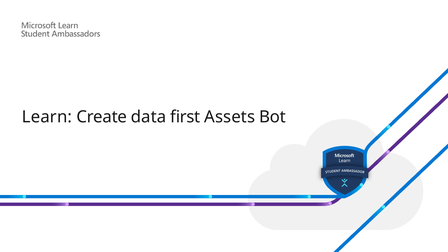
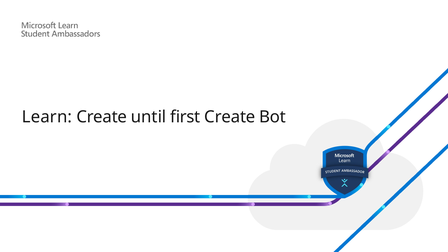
data: data -> until (149, 117)
first Assets: Assets -> Create (230, 117)
